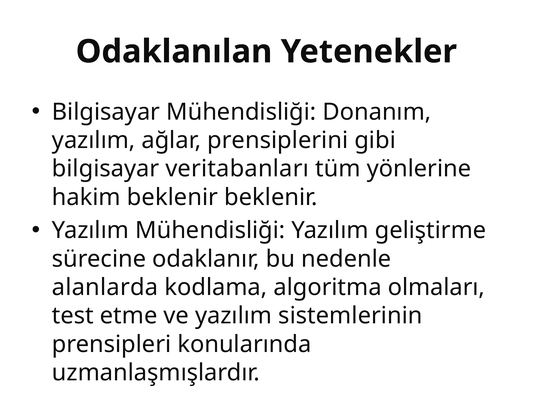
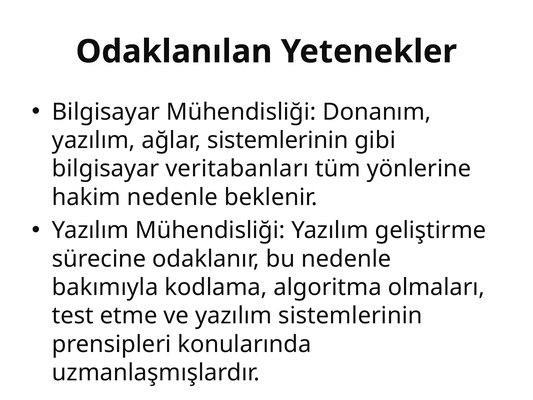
ağlar prensiplerini: prensiplerini -> sistemlerinin (278, 140)
hakim beklenir: beklenir -> nedenle (172, 197)
alanlarda: alanlarda -> bakımıyla (105, 287)
